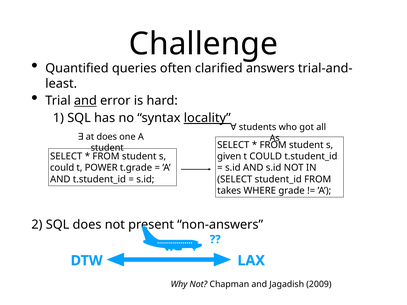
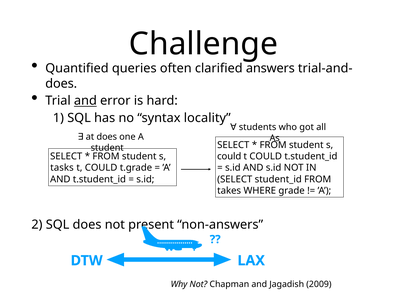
least: least -> does (61, 84)
locality underline: present -> none (207, 118)
given: given -> could (229, 156)
could: could -> tasks (62, 168)
POWER: POWER -> COULD (101, 168)
